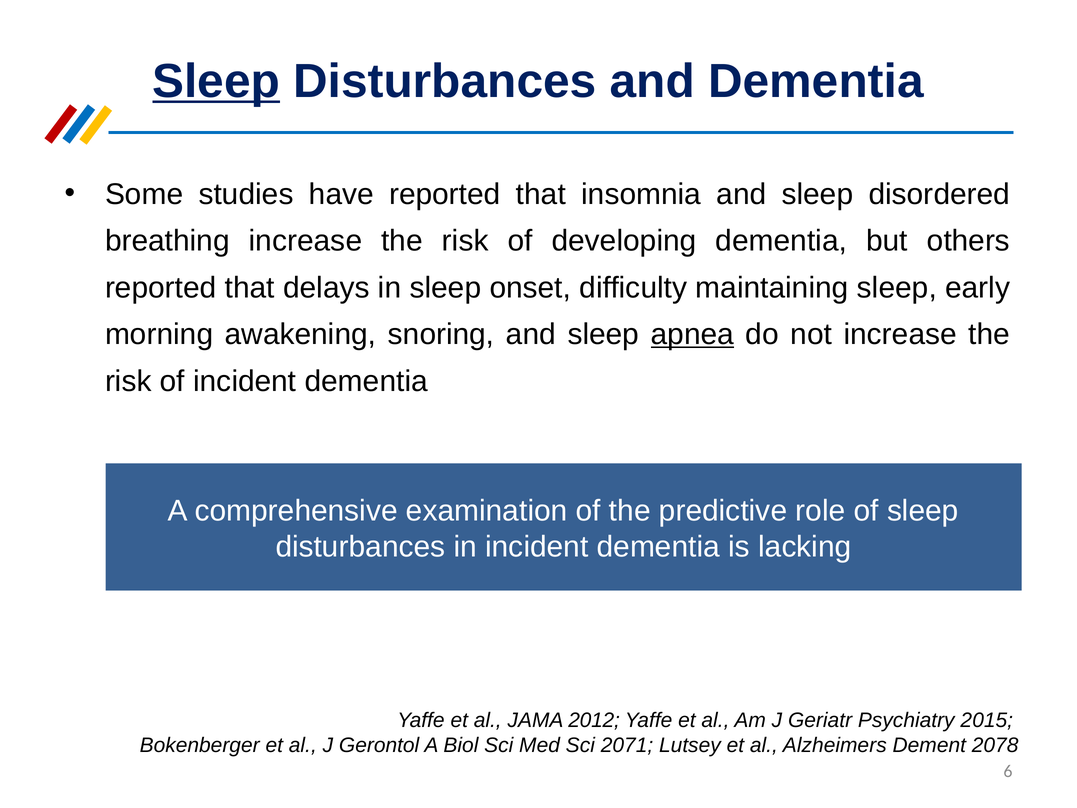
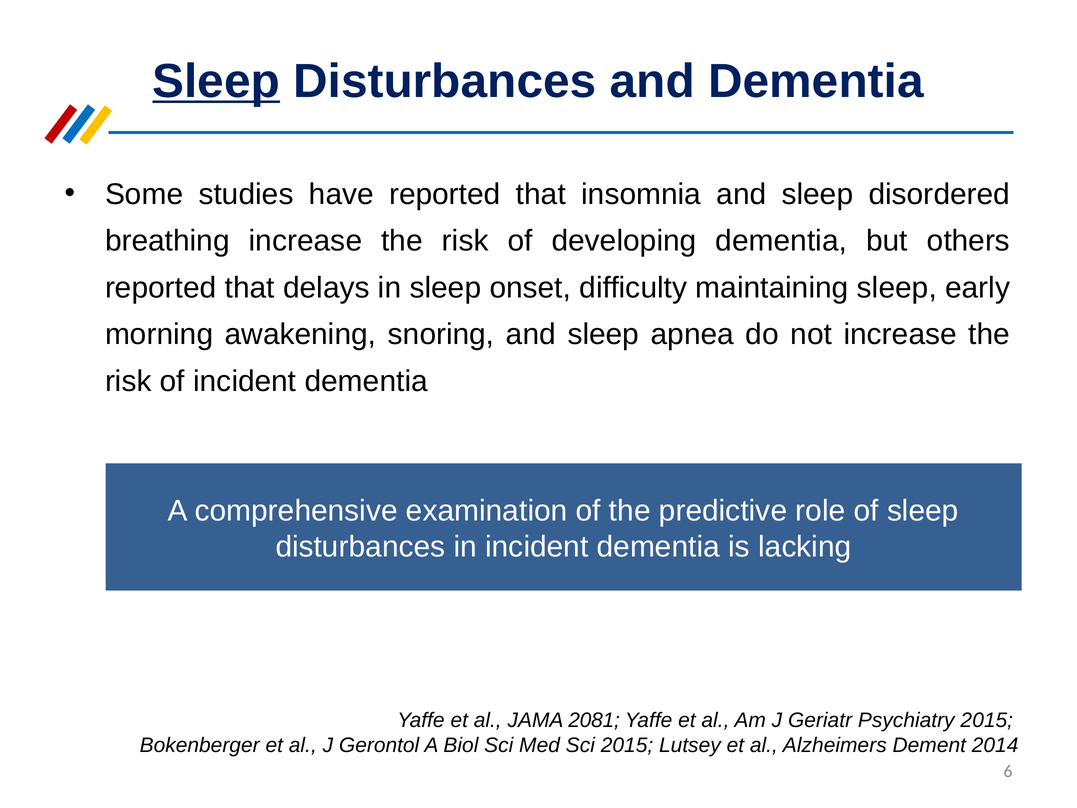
apnea underline: present -> none (692, 334)
2012: 2012 -> 2081 (594, 720)
Sci 2071: 2071 -> 2015 (627, 745)
2078: 2078 -> 2014 (995, 745)
